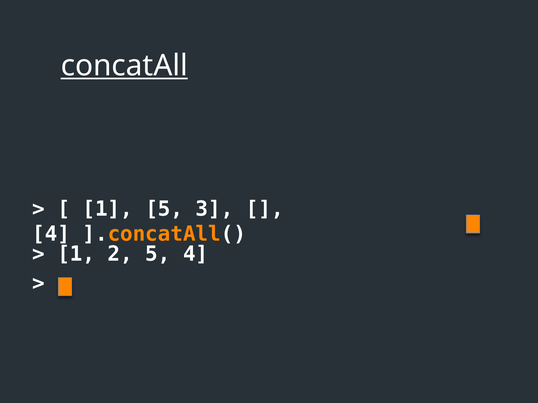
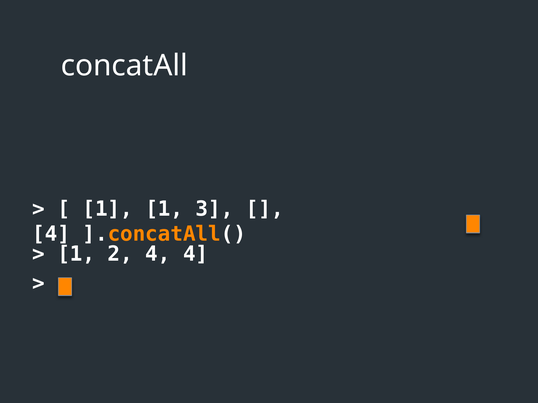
concatAll underline: present -> none (124, 66)
1 5: 5 -> 1 (164, 209)
2 5: 5 -> 4 (158, 254)
